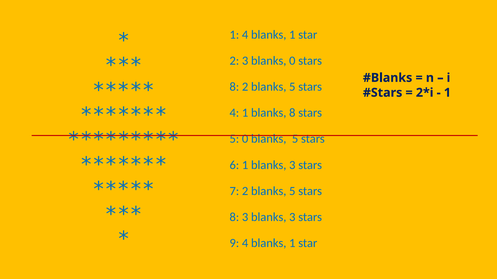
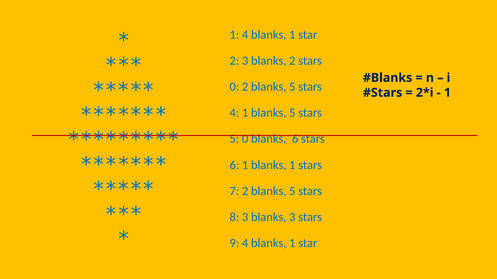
blanks 0: 0 -> 2 (292, 61)
8: 8 -> 0 (234, 87)
1 blanks 8: 8 -> 5 (292, 113)
0 blanks 5: 5 -> 6 (295, 139)
1 blanks 3: 3 -> 1 (292, 165)
